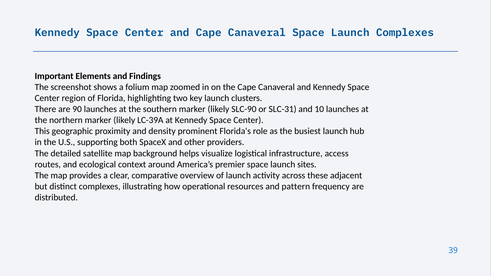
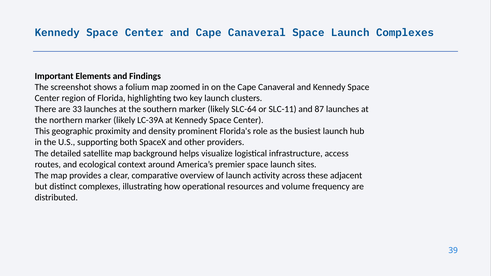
90: 90 -> 33 (77, 109)
SLC-90: SLC-90 -> SLC-64 (244, 109)
SLC-31: SLC-31 -> SLC-11 (283, 109)
10: 10 -> 87 (319, 109)
pattern: pattern -> volume (296, 187)
